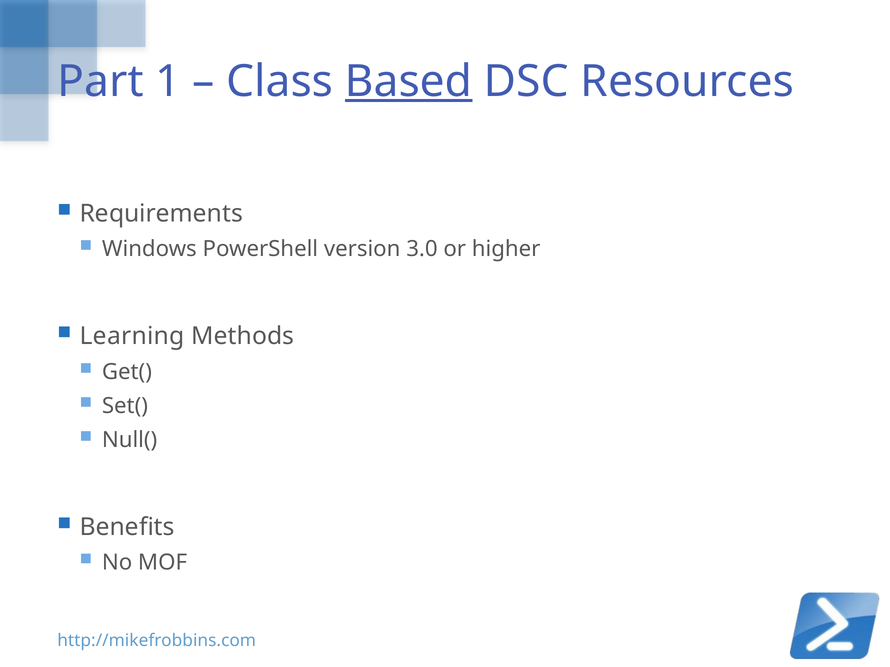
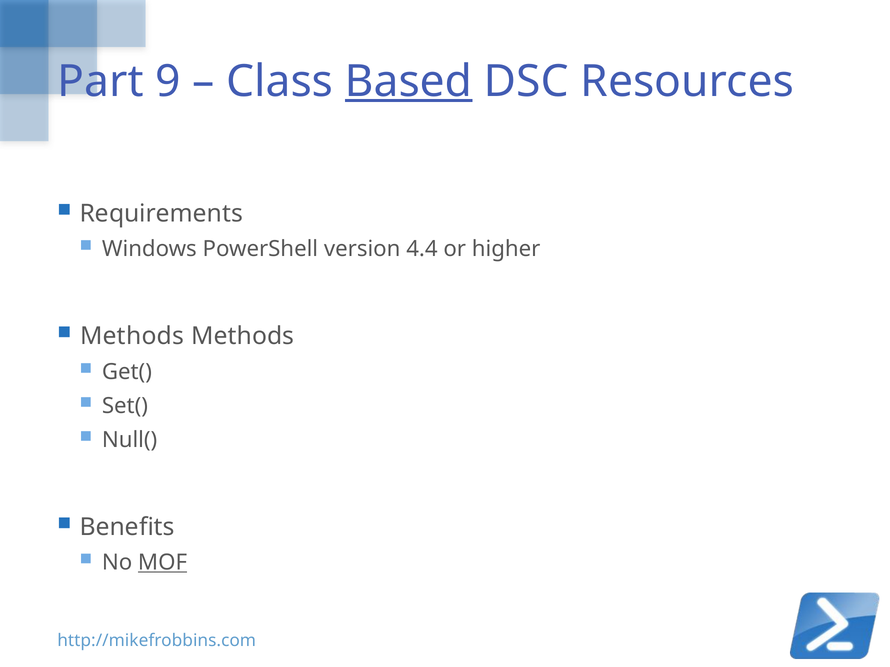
1: 1 -> 9 (168, 81)
3.0: 3.0 -> 4.4 (422, 249)
Learning: Learning -> Methods (132, 337)
MOF underline: none -> present (163, 563)
